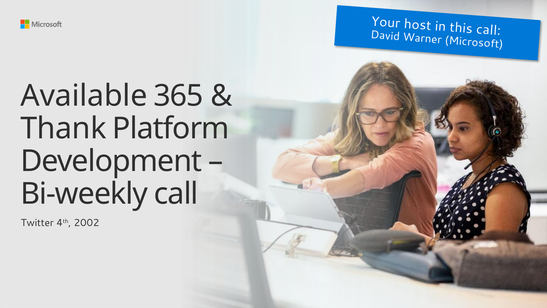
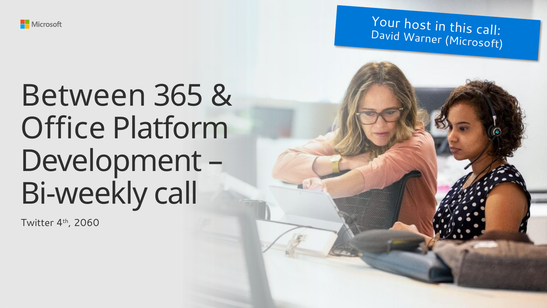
Available: Available -> Between (84, 96)
Thank: Thank -> Office (63, 128)
2002: 2002 -> 2060 (87, 223)
